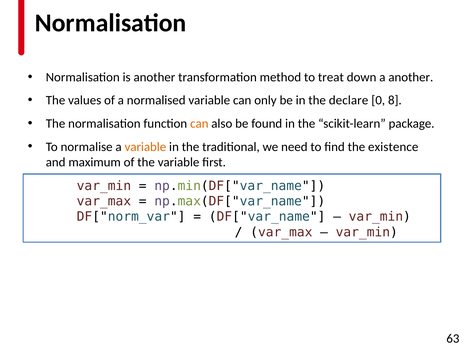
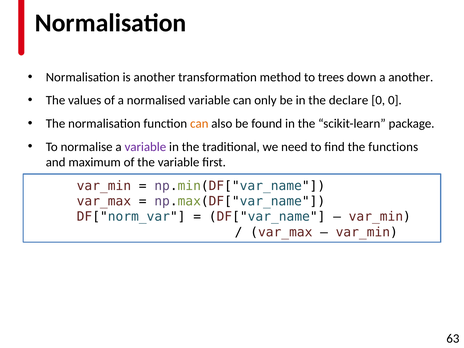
treat: treat -> trees (331, 77)
0 8: 8 -> 0 (395, 100)
variable colour: orange -> purple (145, 147)
existence: existence -> functions (393, 147)
